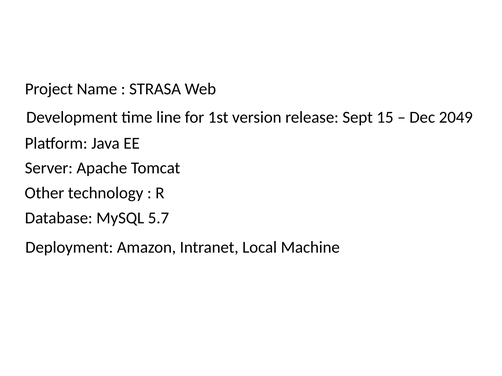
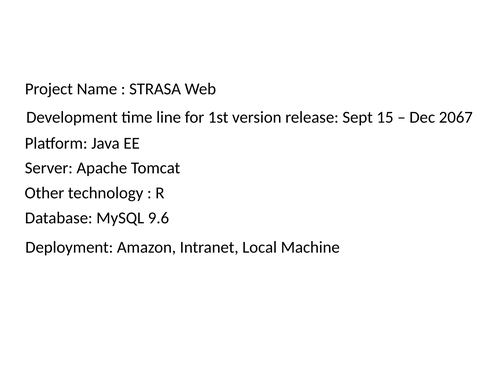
2049: 2049 -> 2067 (456, 118)
5.7: 5.7 -> 9.6 (158, 218)
